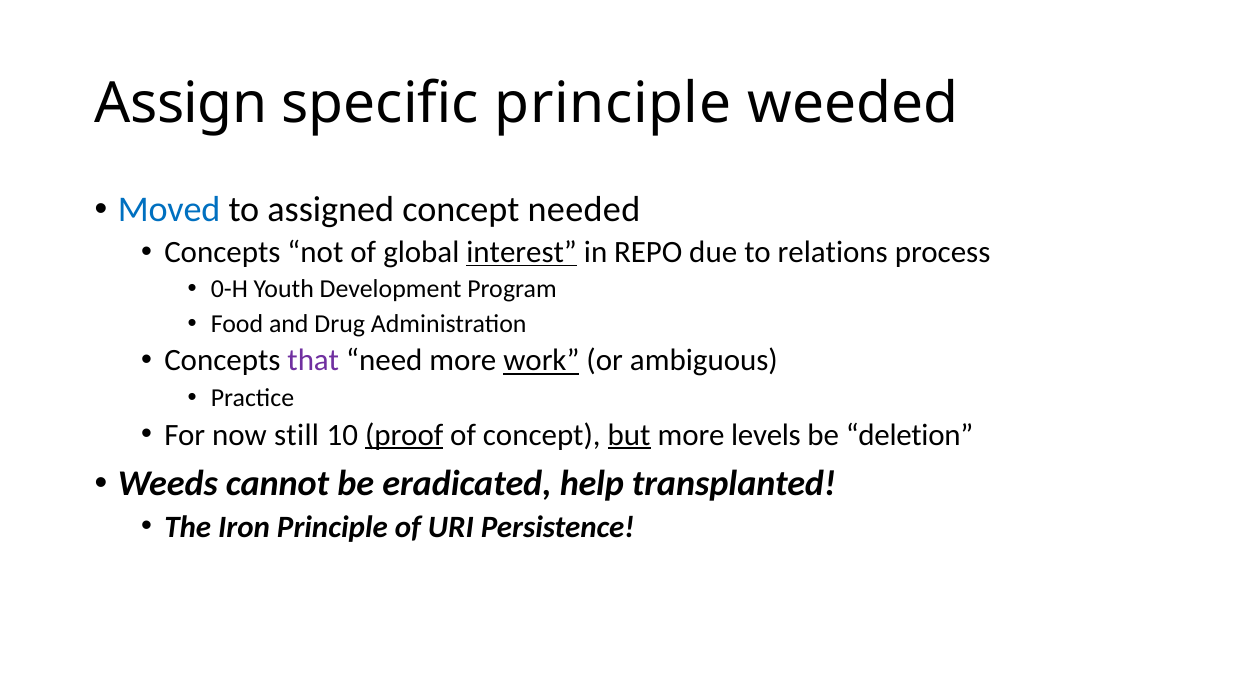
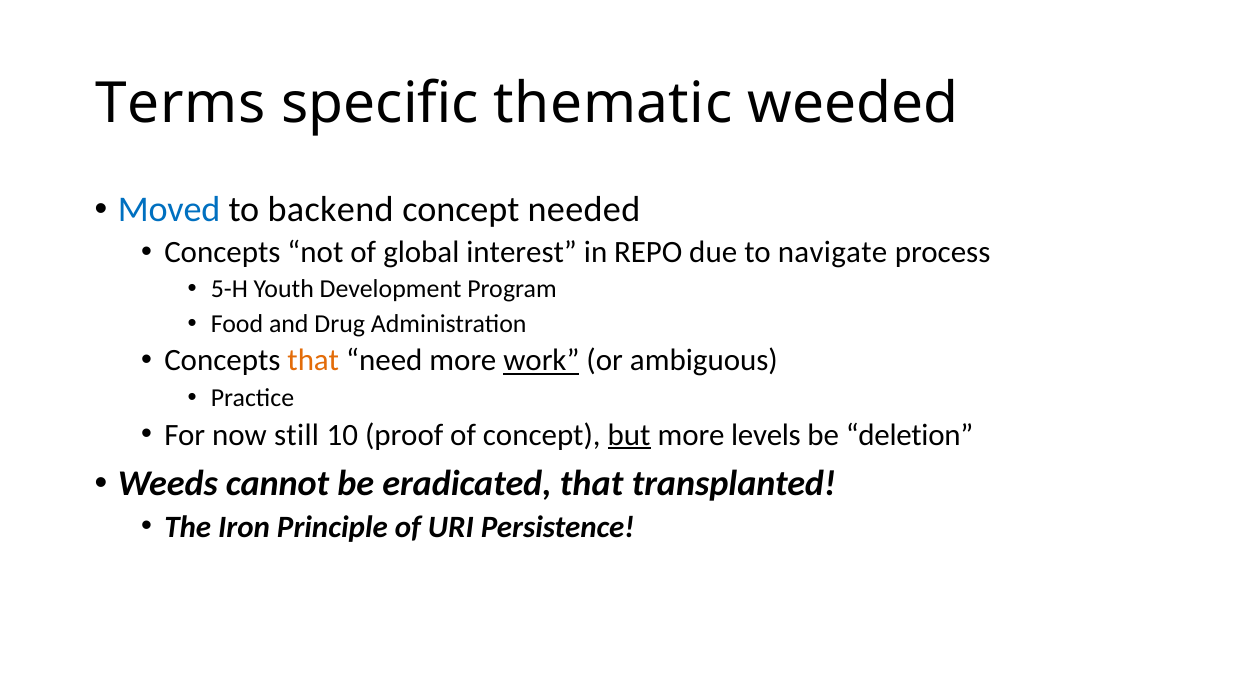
Assign: Assign -> Terms (180, 104)
specific principle: principle -> thematic (613, 104)
assigned: assigned -> backend (331, 210)
interest underline: present -> none (522, 252)
relations: relations -> navigate (833, 252)
0-H: 0-H -> 5-H (229, 290)
that colour: purple -> orange (313, 361)
proof underline: present -> none (404, 435)
eradicated help: help -> that (592, 484)
